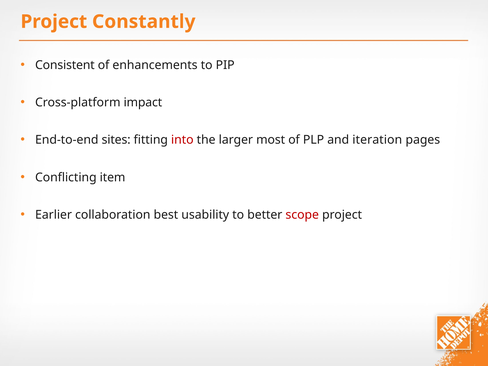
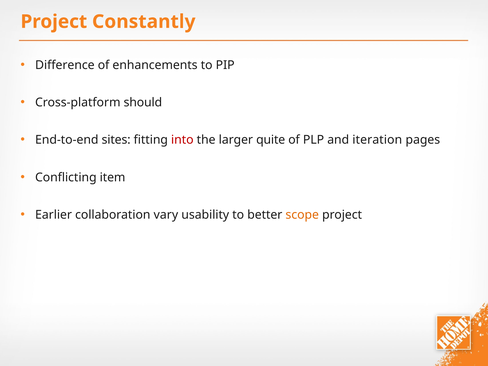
Consistent: Consistent -> Difference (65, 65)
impact: impact -> should (143, 103)
most: most -> quite (271, 140)
best: best -> vary (166, 215)
scope colour: red -> orange (302, 215)
